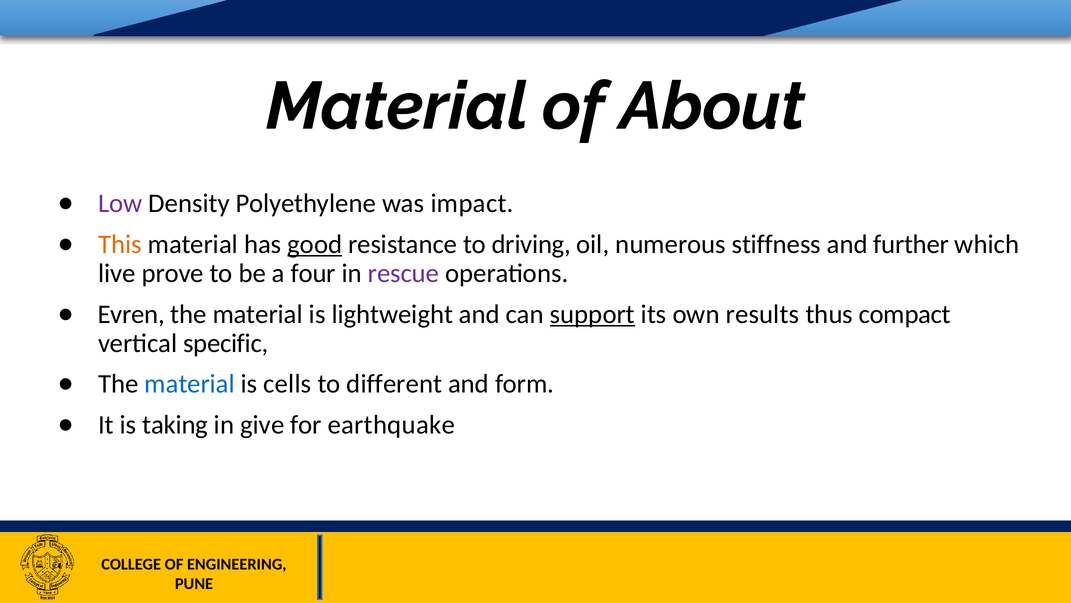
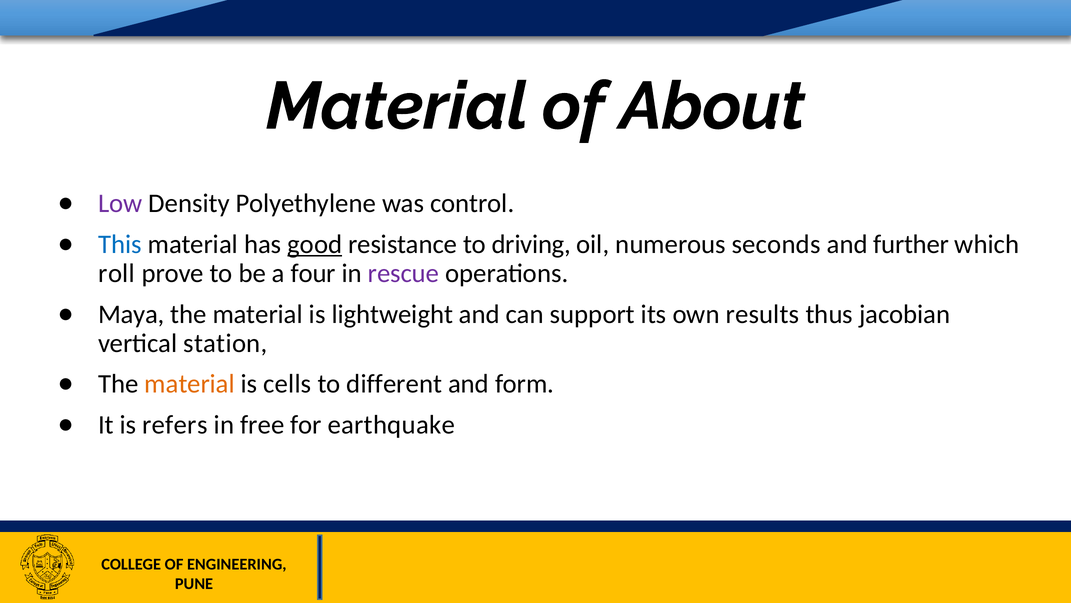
impact: impact -> control (472, 203)
This colour: orange -> blue (120, 244)
stiffness: stiffness -> seconds (776, 244)
live: live -> roll (117, 273)
Evren: Evren -> Maya (131, 314)
support underline: present -> none (592, 314)
compact: compact -> jacobian (905, 314)
specific: specific -> station (225, 343)
material colour: blue -> orange (190, 384)
taking: taking -> refers (175, 424)
give: give -> free (262, 424)
